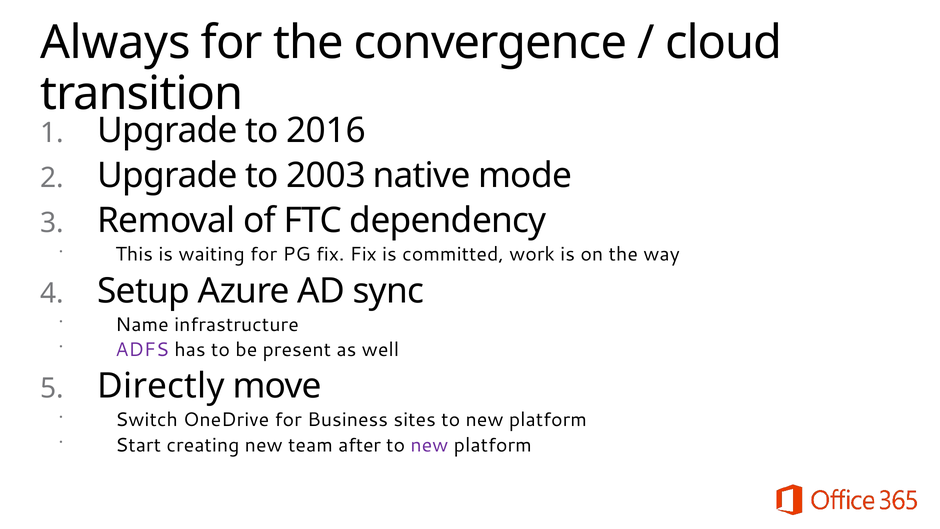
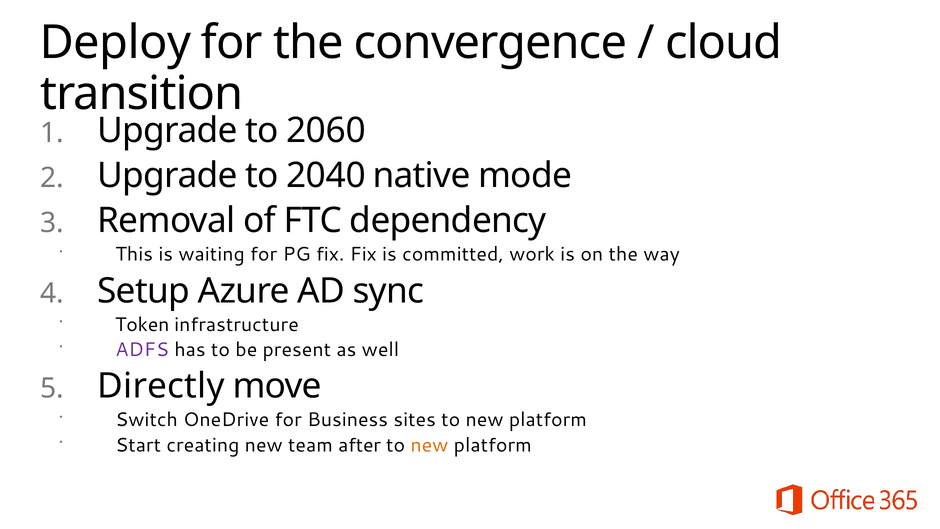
Always: Always -> Deploy (115, 43)
2016: 2016 -> 2060 (326, 130)
2003: 2003 -> 2040 (326, 176)
Name: Name -> Token (142, 325)
new colour: purple -> orange (429, 445)
